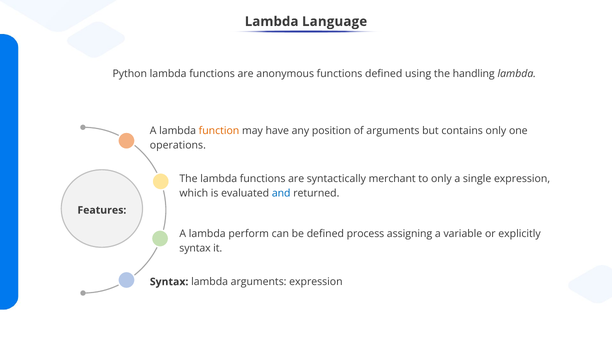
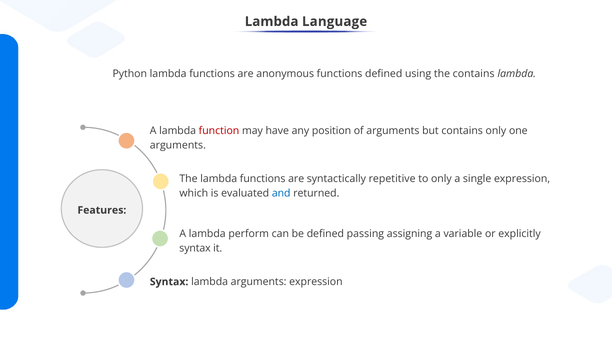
the handling: handling -> contains (474, 74)
function colour: orange -> red (219, 131)
operations: operations -> arguments (178, 146)
merchant: merchant -> repetitive (392, 179)
process: process -> passing (365, 234)
